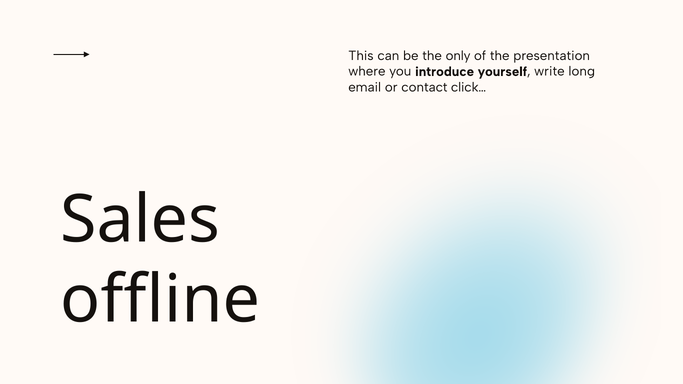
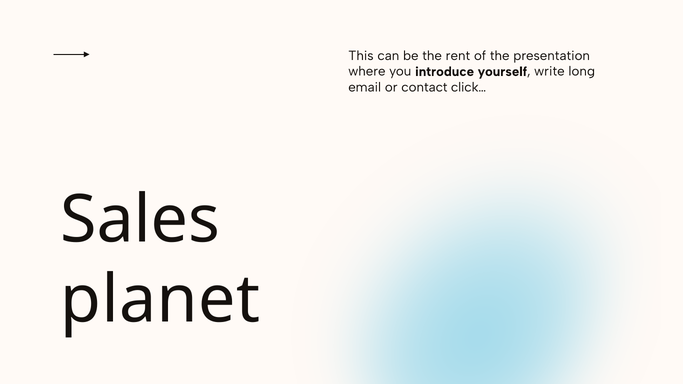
only: only -> rent (458, 56)
offline: offline -> planet (160, 300)
